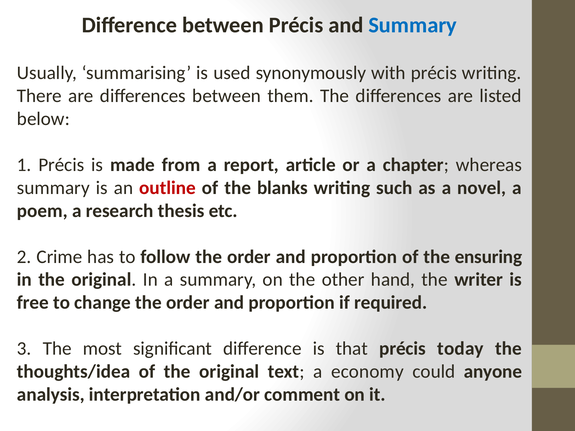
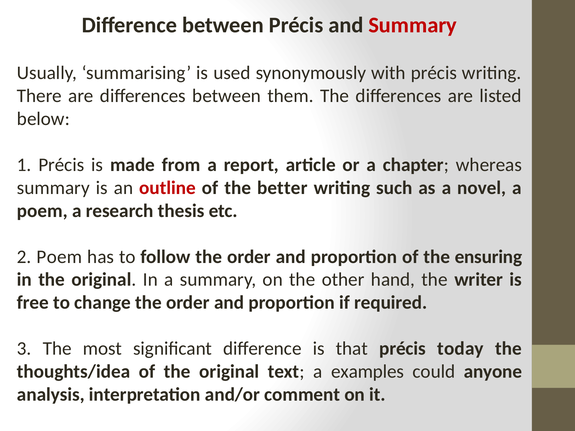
Summary colour: blue -> red (413, 25)
blanks: blanks -> better (282, 188)
2 Crime: Crime -> Poem (59, 257)
economy: economy -> examples (368, 372)
